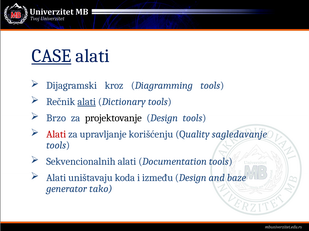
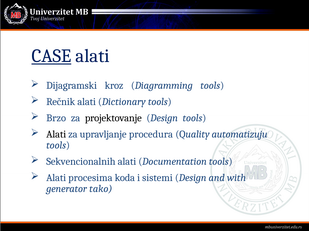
alati underline: present -> none (87, 102)
Alati colour: red -> black (56, 135)
korišćenju: korišćenju -> procedura (151, 135)
sagledavanje: sagledavanje -> automatizuju (240, 135)
uništavaju: uništavaju -> procesima (90, 178)
između: između -> sistemi (157, 178)
baze: baze -> with (237, 178)
